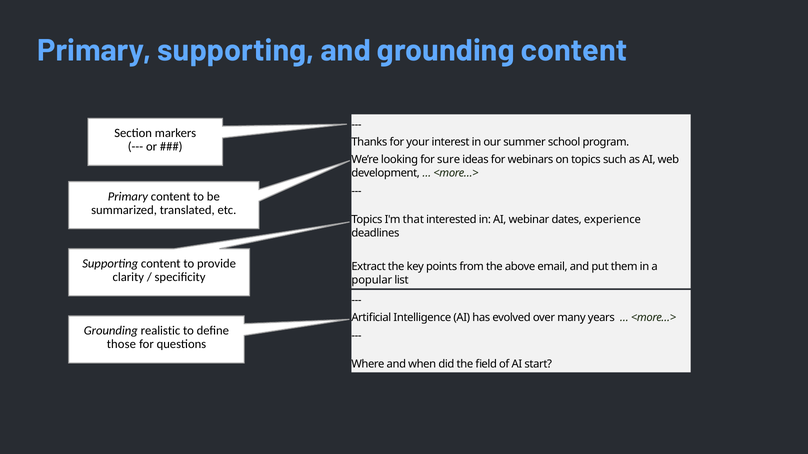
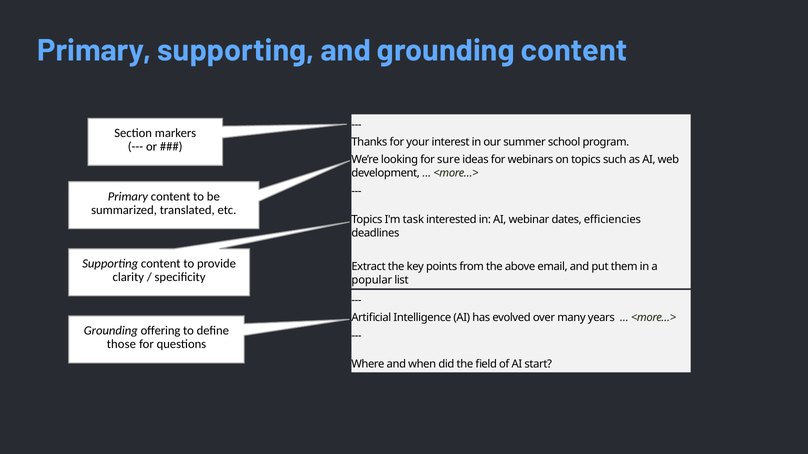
that: that -> task (413, 220)
experience: experience -> efficiencies (612, 220)
realistic: realistic -> offering (160, 331)
